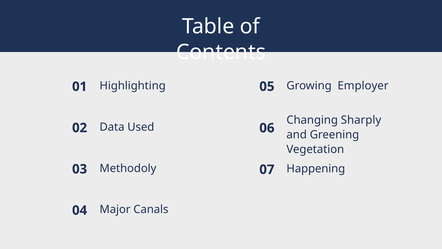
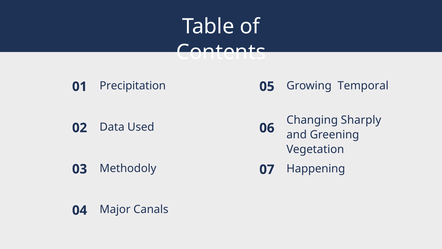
Employer: Employer -> Temporal (363, 86)
Highlighting: Highlighting -> Precipitation (133, 86)
